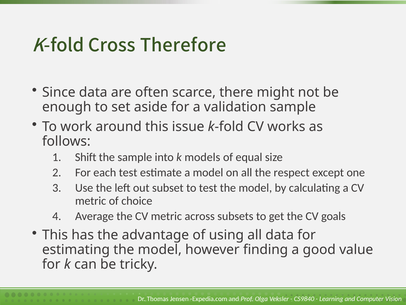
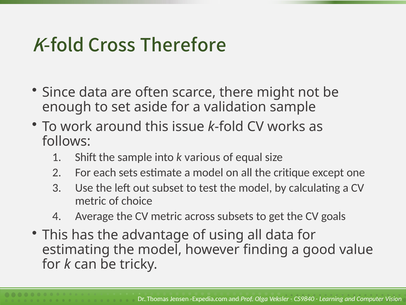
models: models -> various (202, 157)
each test: test -> sets (128, 172)
respect: respect -> critique (292, 172)
